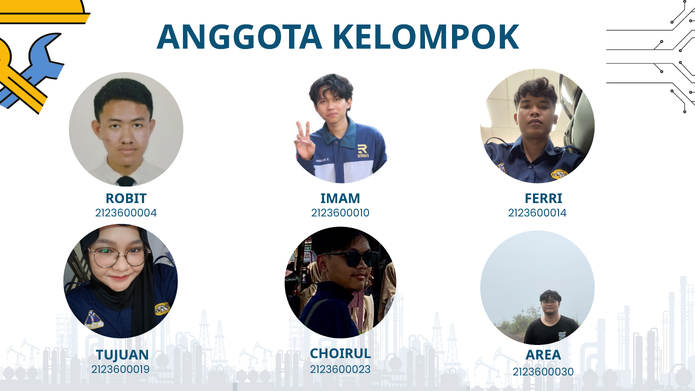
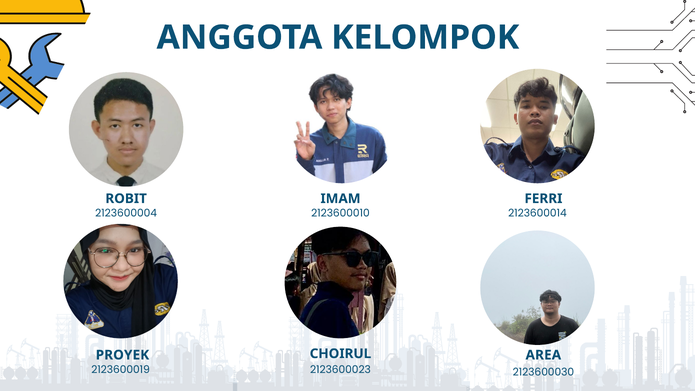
TUJUAN: TUJUAN -> PROYEK (122, 355)
